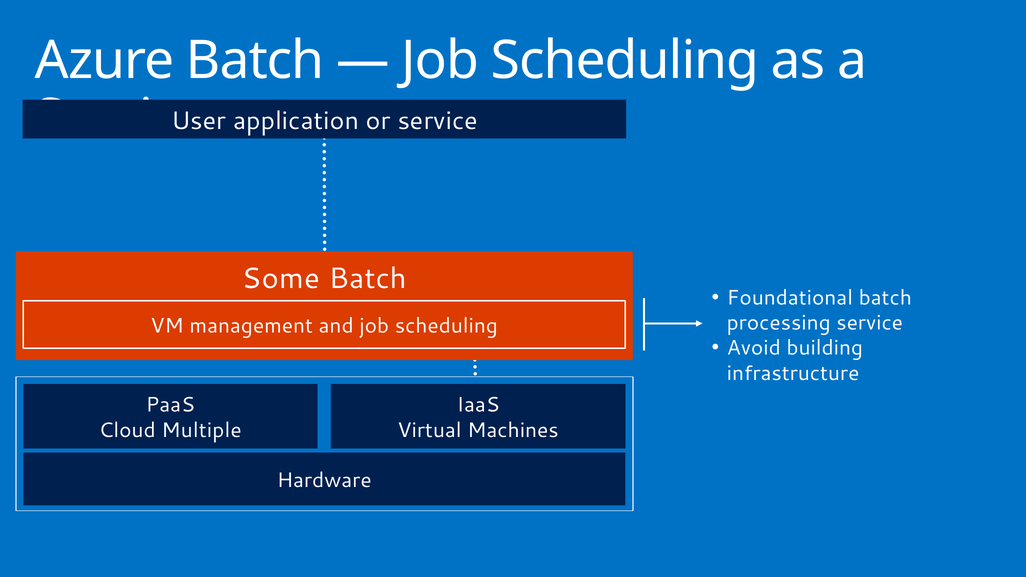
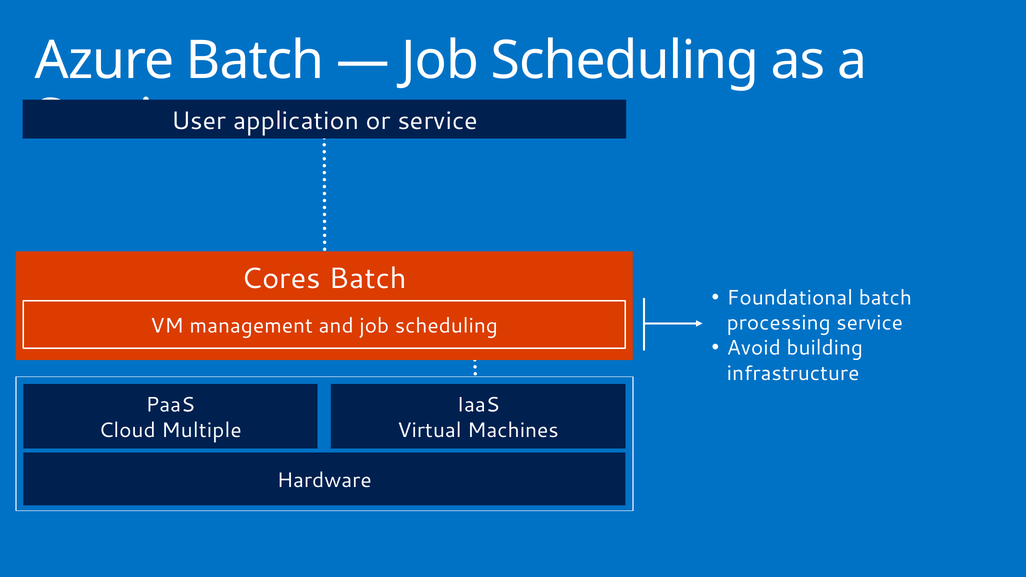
Some: Some -> Cores (281, 279)
